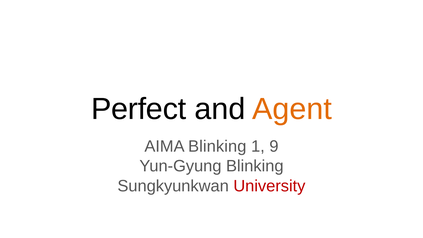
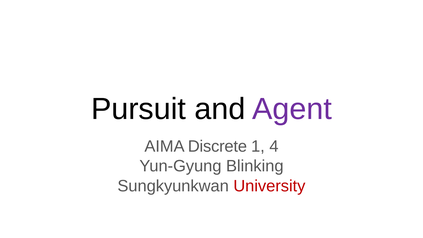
Perfect: Perfect -> Pursuit (138, 109)
Agent colour: orange -> purple (292, 109)
AIMA Blinking: Blinking -> Discrete (217, 146)
9: 9 -> 4 (274, 146)
